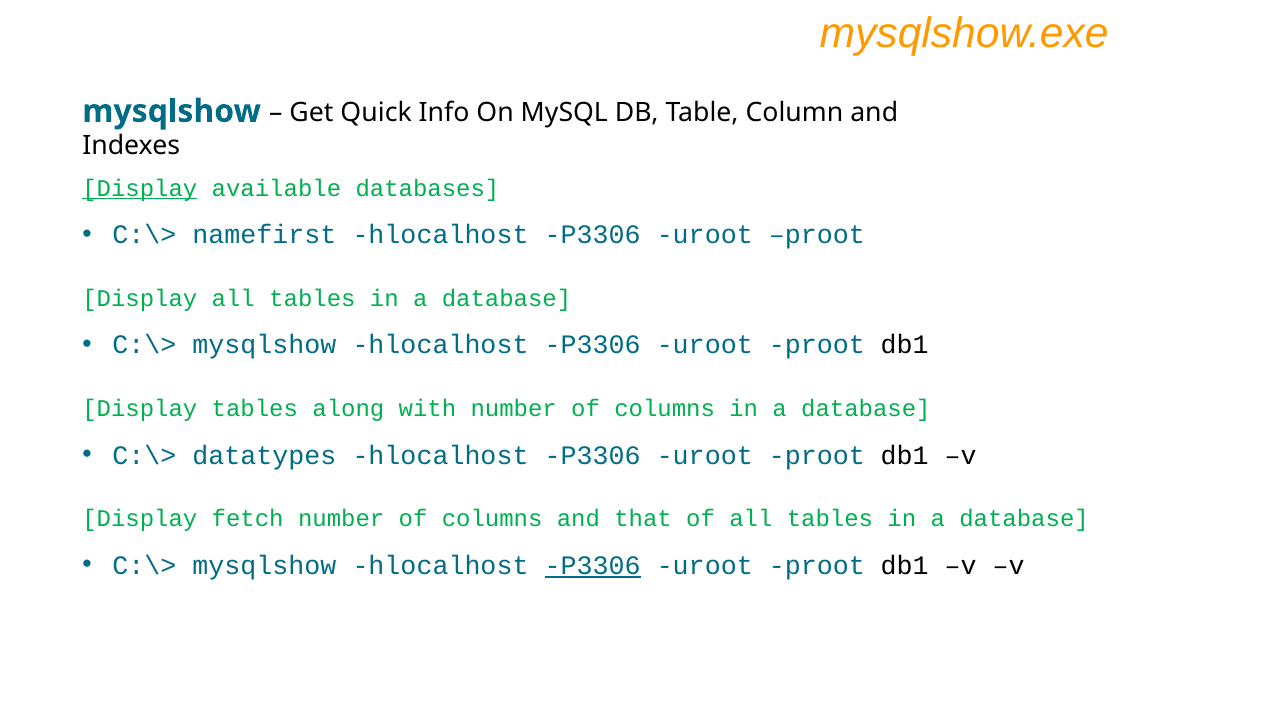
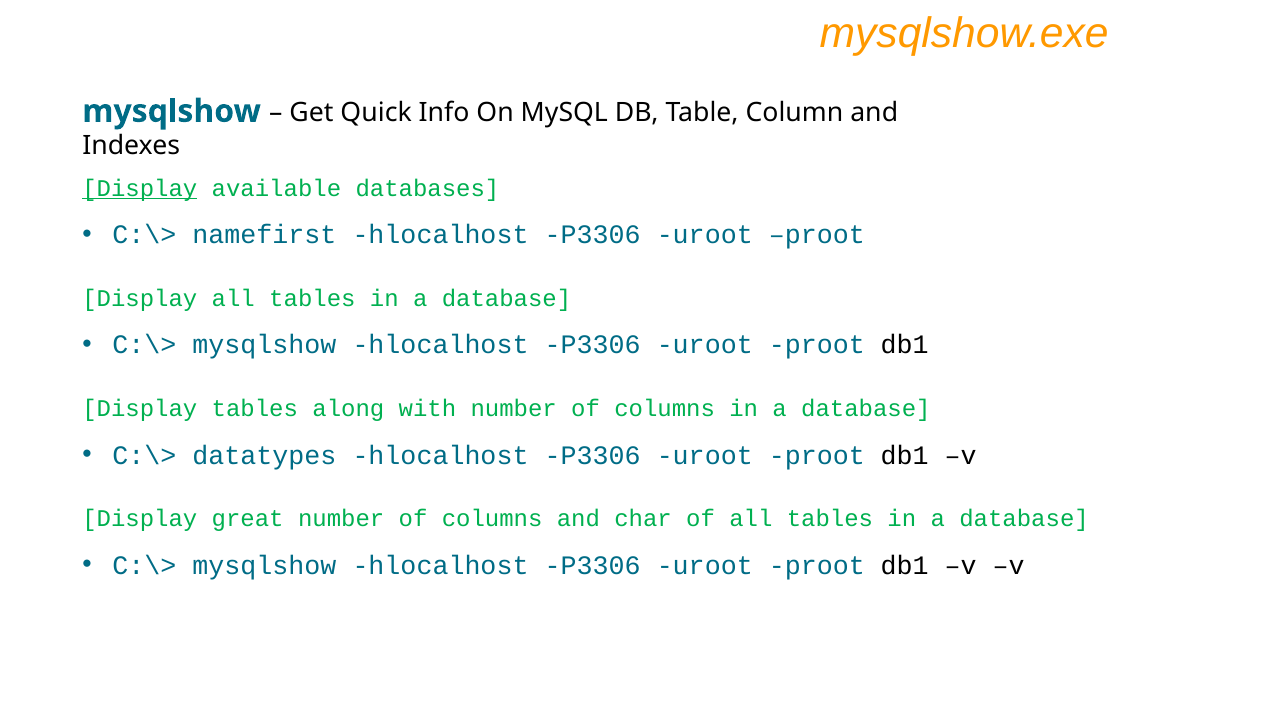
fetch: fetch -> great (248, 519)
that: that -> char (643, 519)
P3306 underline: present -> none (593, 565)
